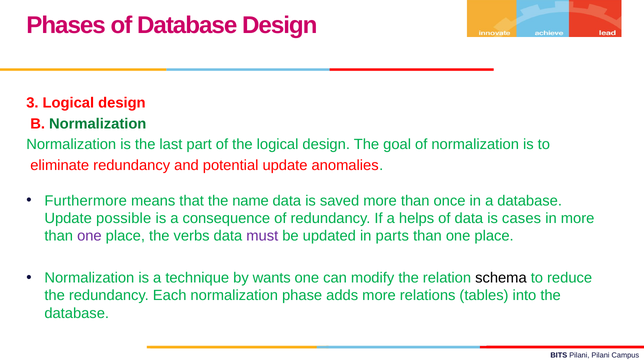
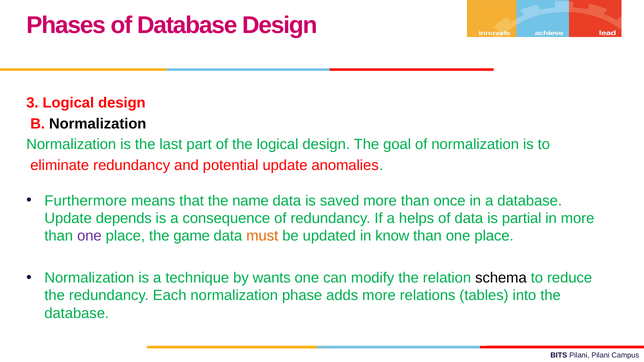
Normalization colour: green -> black (98, 124)
possible: possible -> depends (124, 218)
cases: cases -> partial (522, 218)
verbs: verbs -> game (192, 236)
must colour: purple -> orange (262, 236)
parts: parts -> know (392, 236)
